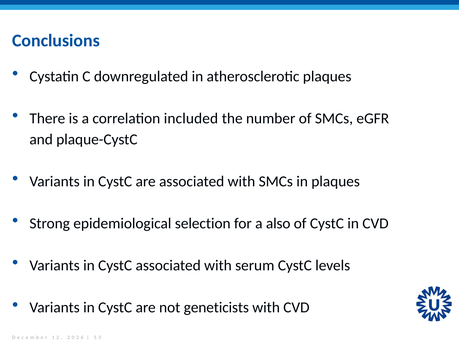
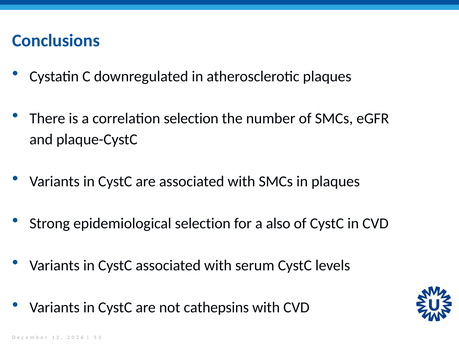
correlation included: included -> selection (191, 118)
geneticists: geneticists -> cathepsins (216, 308)
